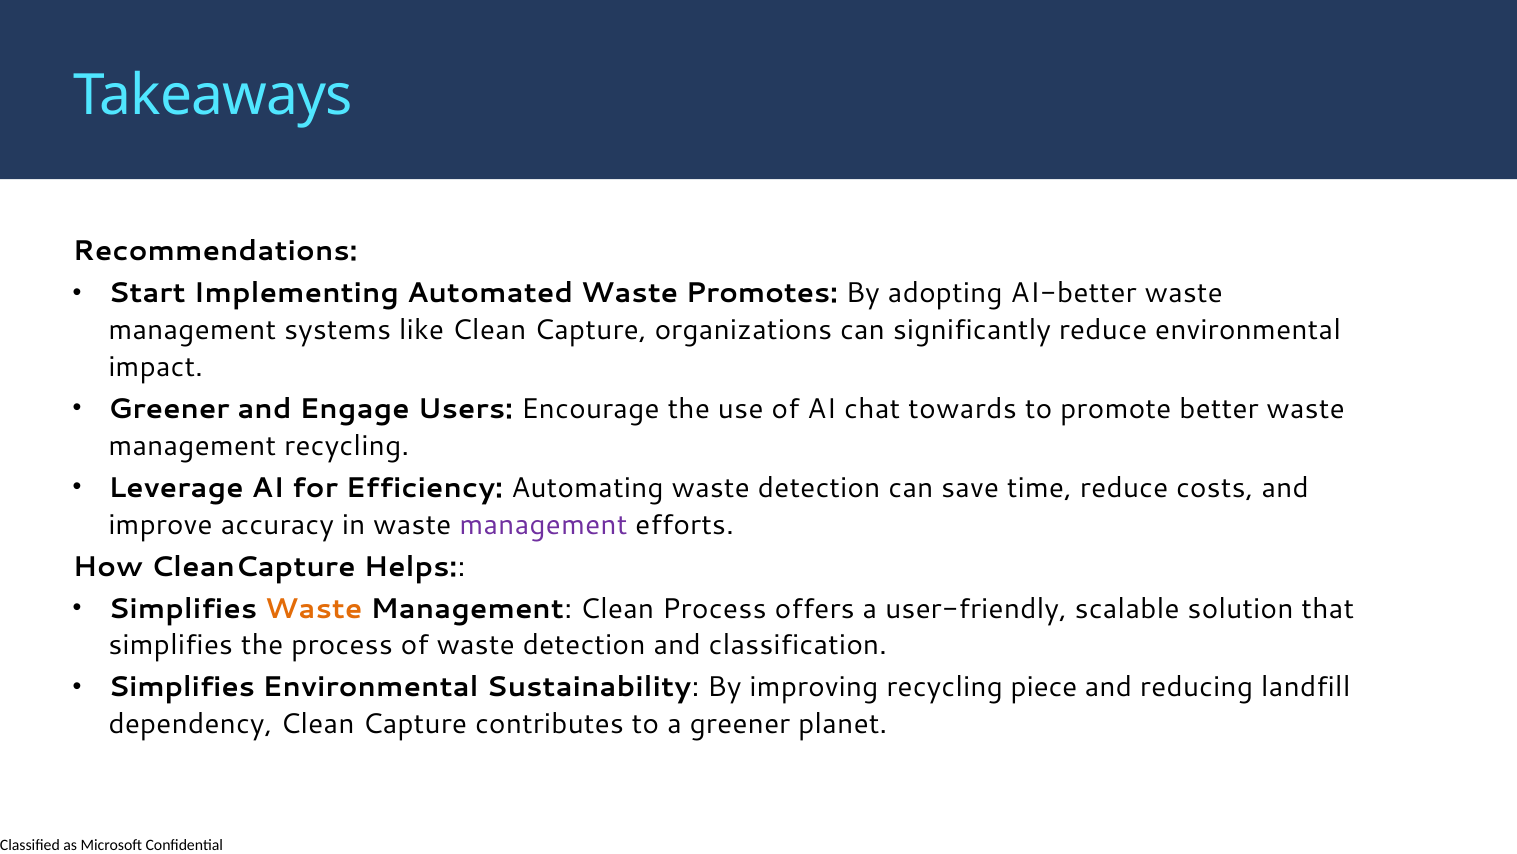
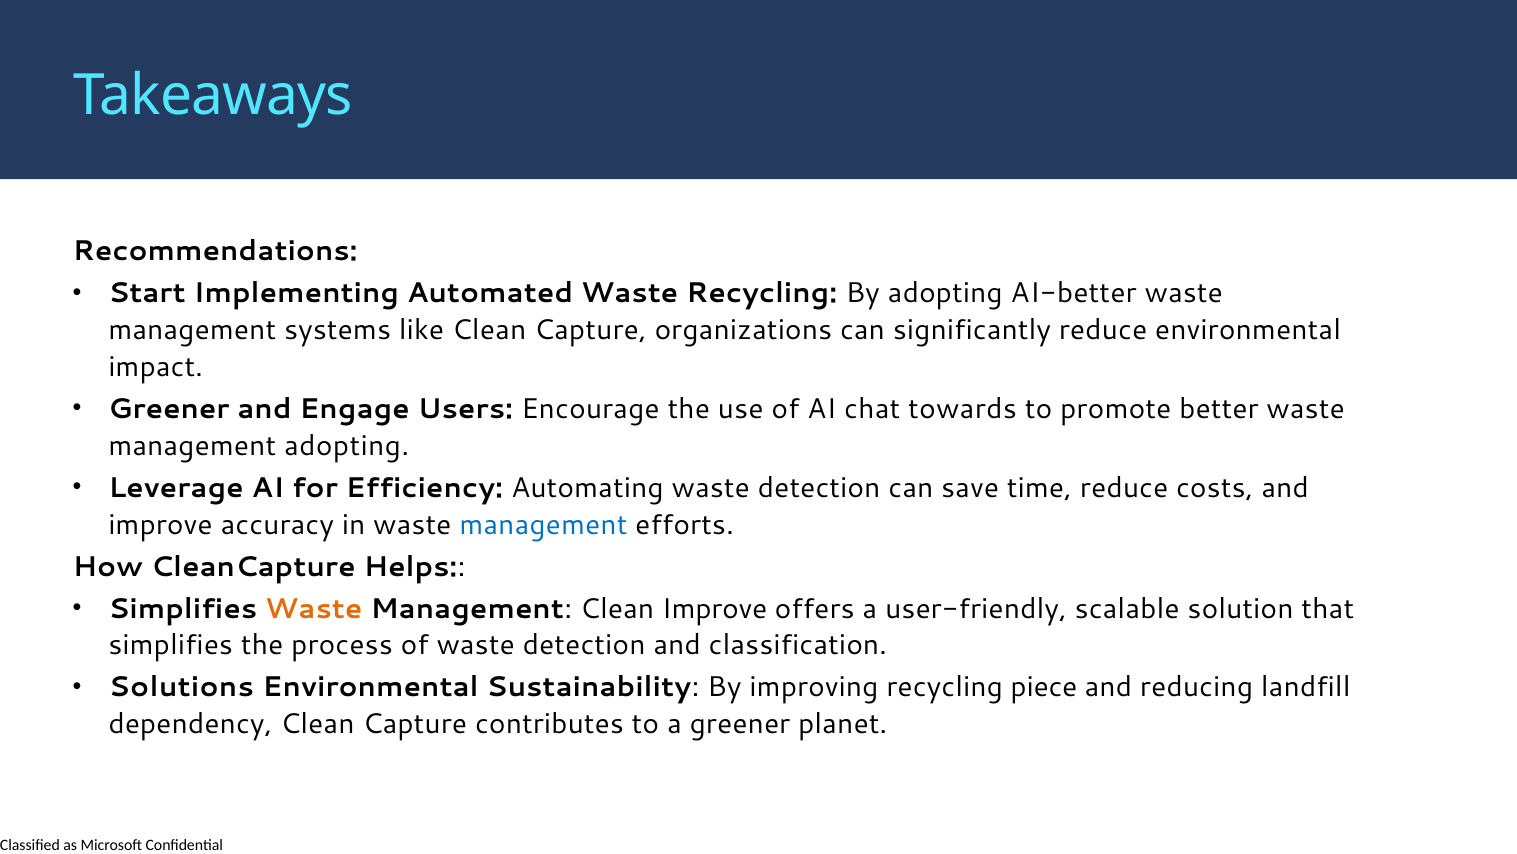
Waste Promotes: Promotes -> Recycling (762, 293)
management recycling: recycling -> adopting (347, 446)
management colour: purple -> blue (543, 524)
Clean Process: Process -> Improve (715, 608)
Simplifies: Simplifies -> Solutions (181, 687)
